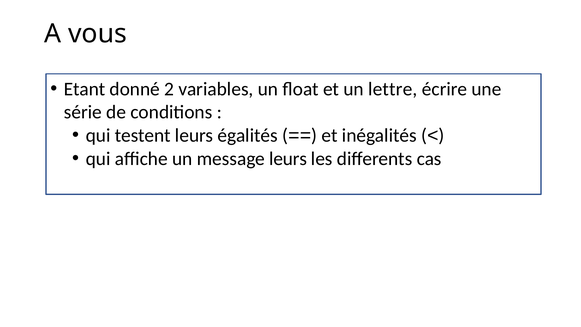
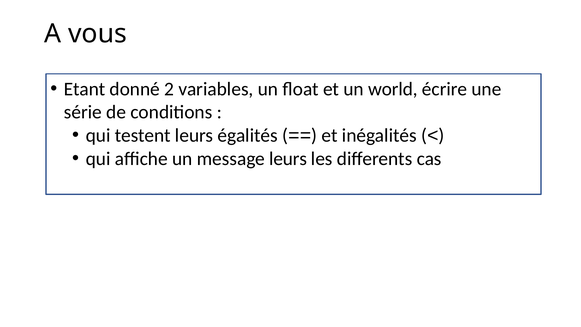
lettre: lettre -> world (393, 89)
